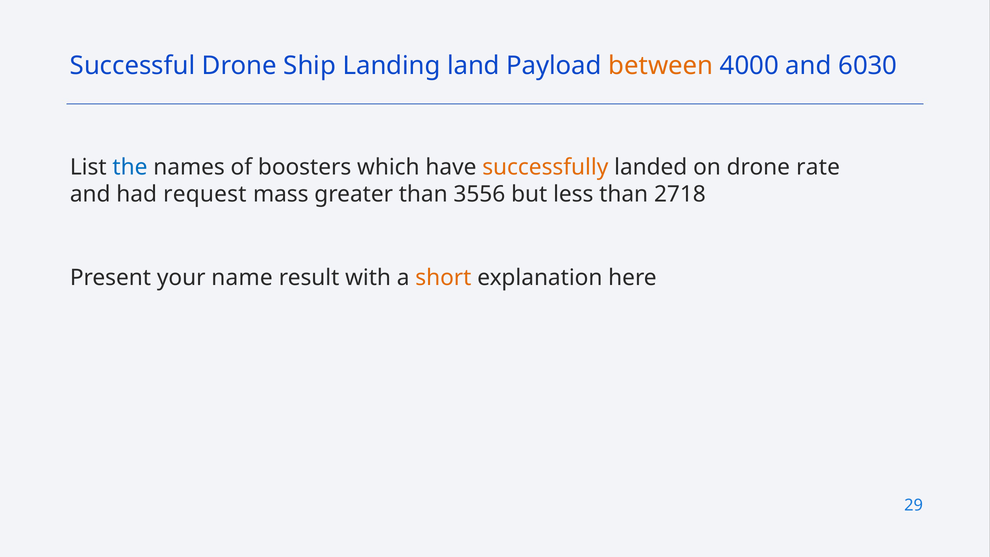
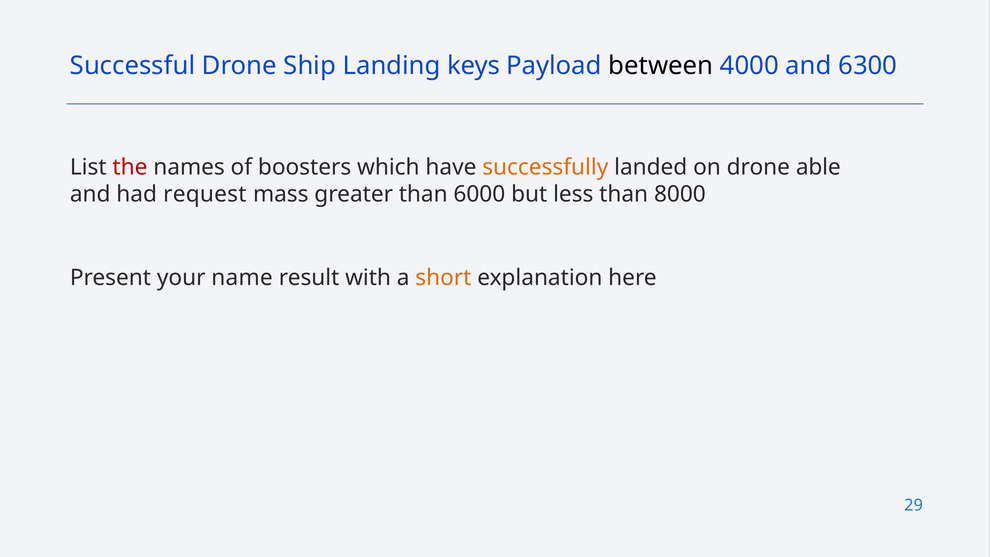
land: land -> keys (474, 66)
between colour: orange -> black (661, 66)
6030: 6030 -> 6300 (868, 66)
the colour: blue -> red (130, 167)
rate: rate -> able (818, 167)
3556: 3556 -> 6000 (479, 194)
2718: 2718 -> 8000 (680, 194)
